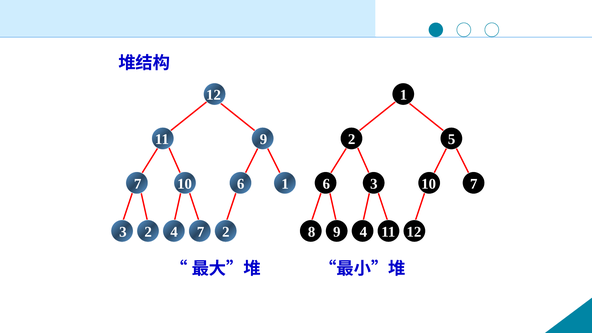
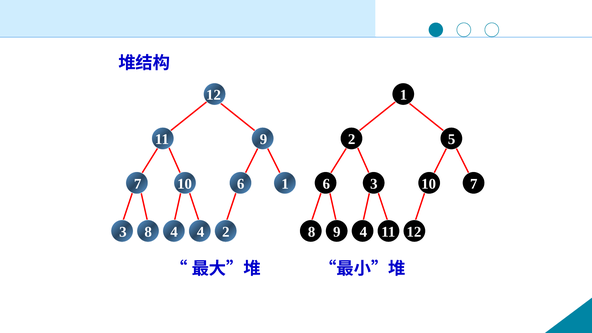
3 2: 2 -> 8 (148, 232)
4 7: 7 -> 4 (201, 232)
